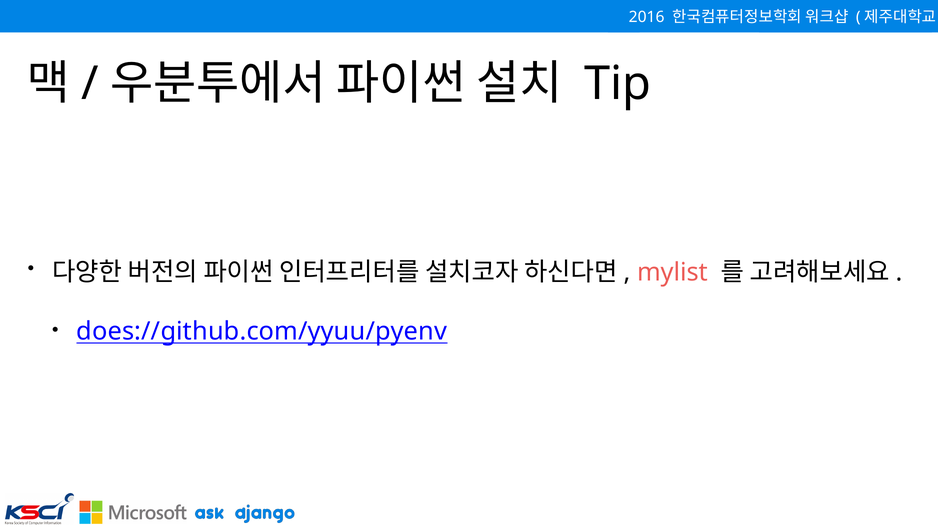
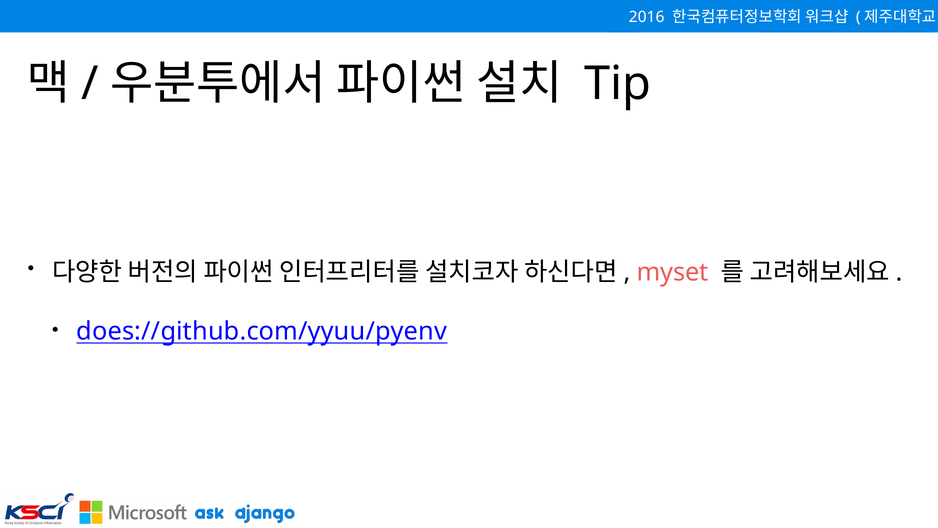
mylist: mylist -> myset (673, 272)
